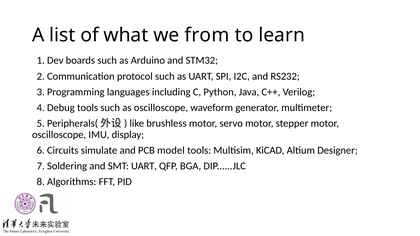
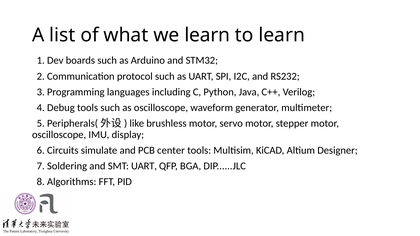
we from: from -> learn (207, 35)
model: model -> center (171, 150)
